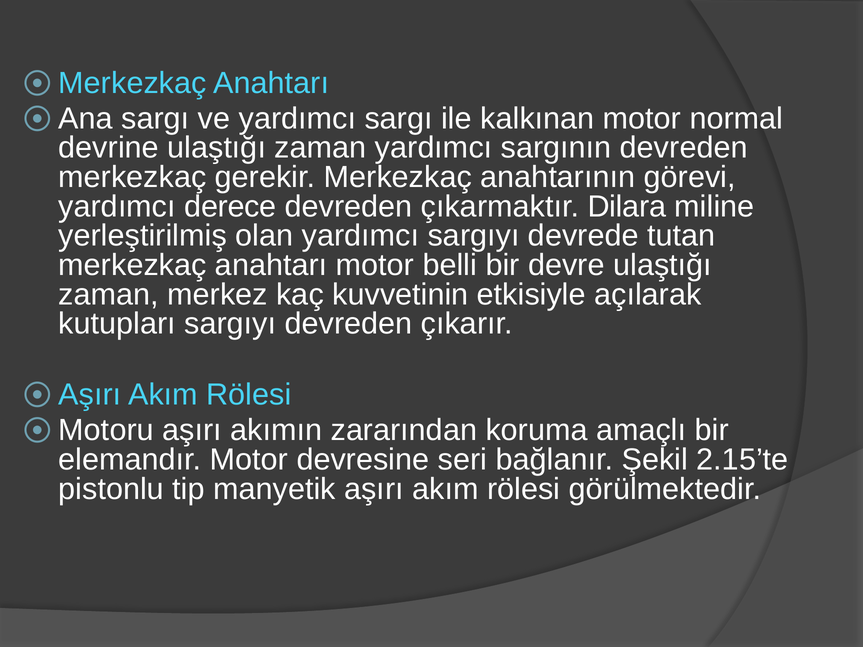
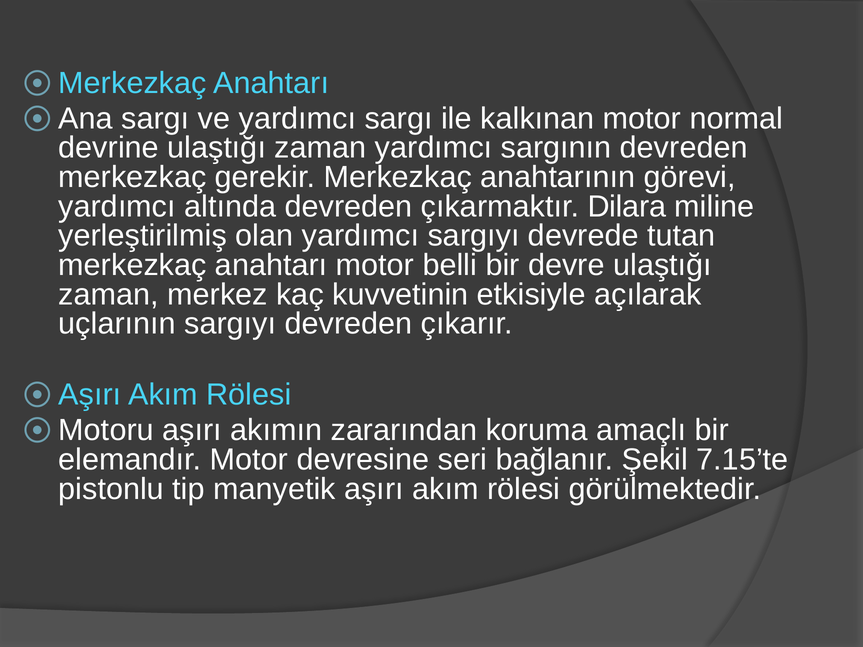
derece: derece -> altında (230, 207)
kutupları: kutupları -> uçlarının (117, 324)
2.15’te: 2.15’te -> 7.15’te (742, 460)
